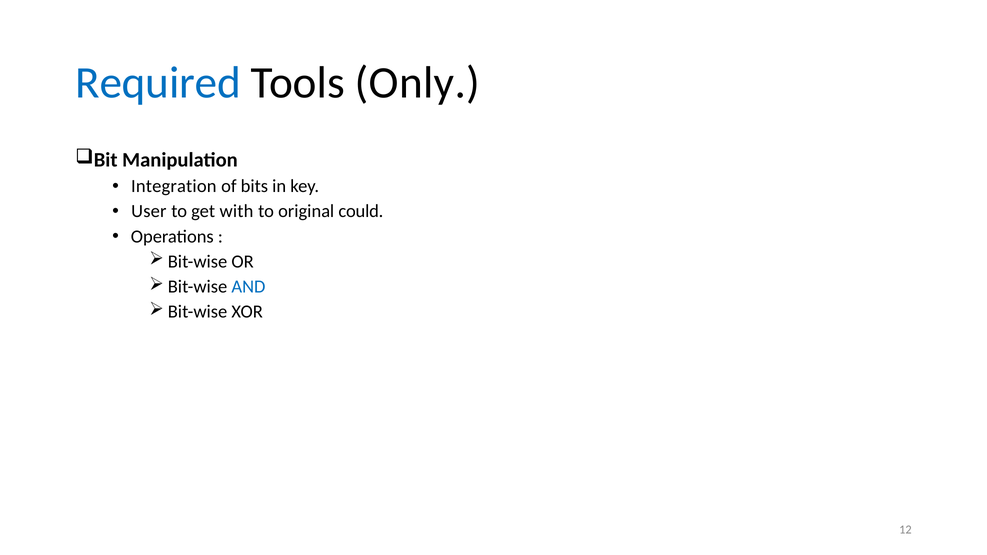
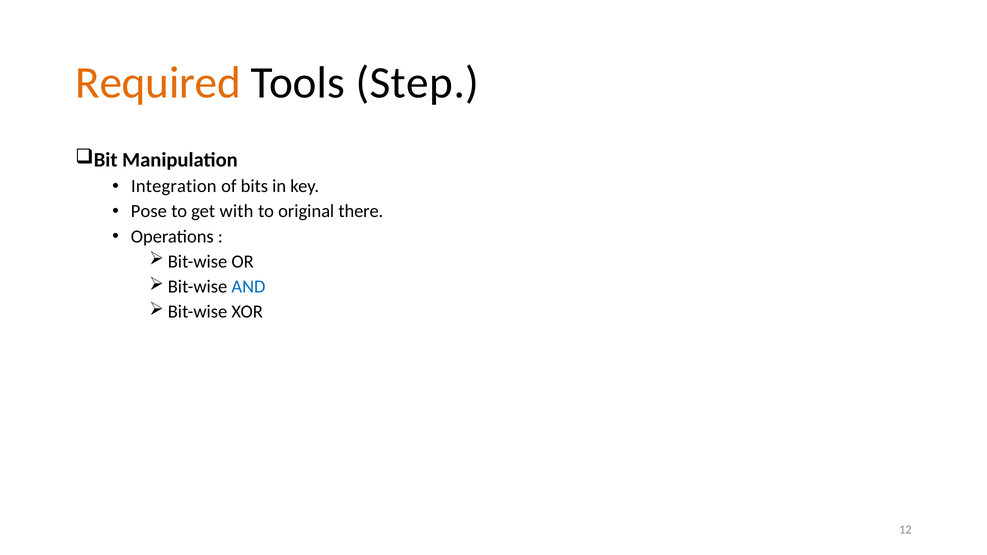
Required colour: blue -> orange (158, 83)
Only: Only -> Step (417, 83)
User: User -> Pose (149, 211)
could: could -> there (361, 211)
